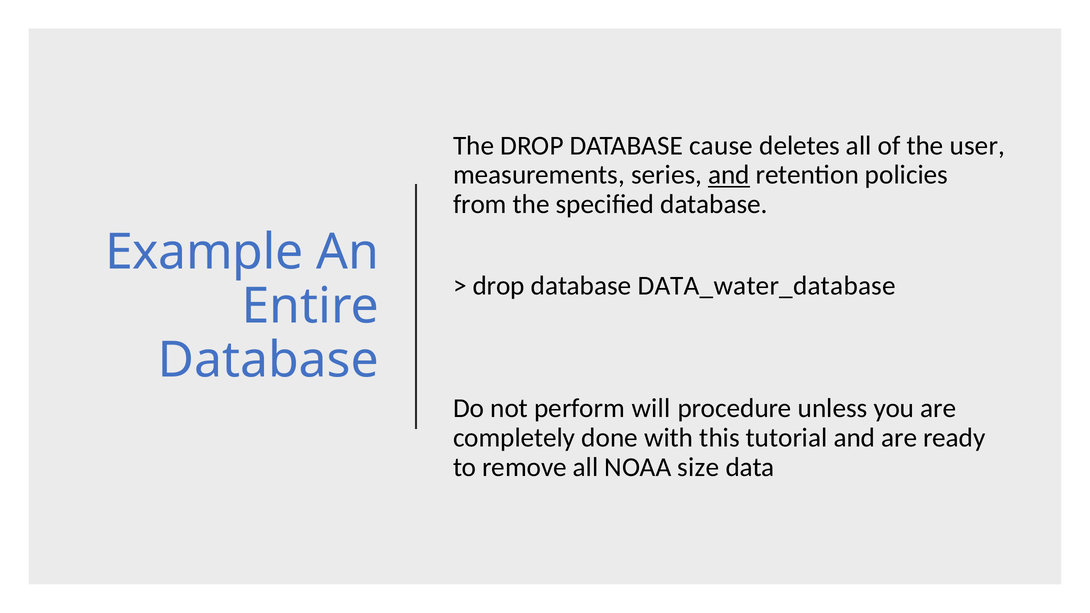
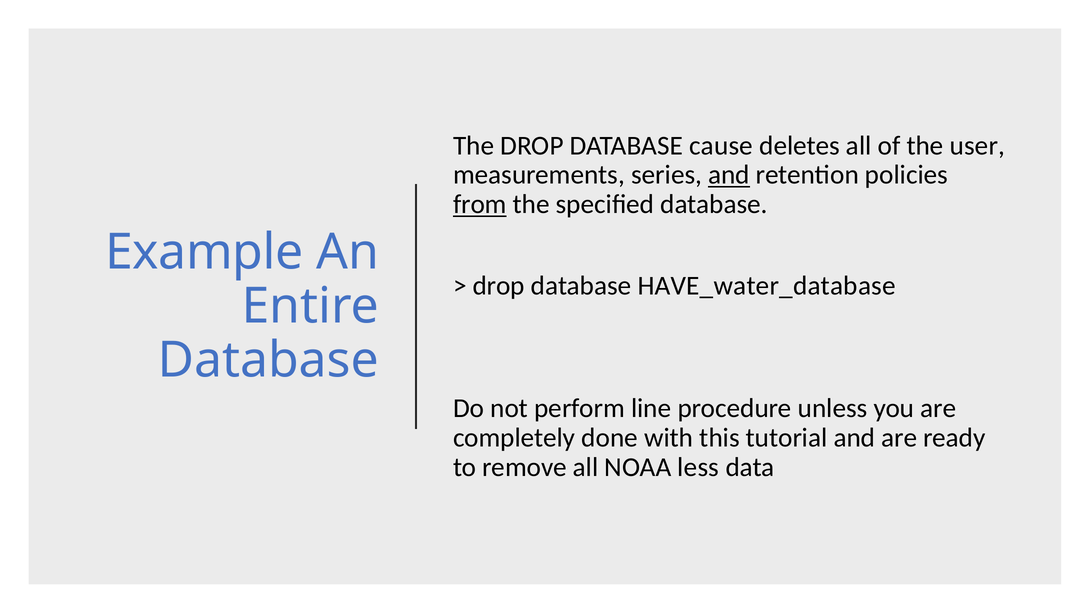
from underline: none -> present (480, 204)
DATA_water_database: DATA_water_database -> HAVE_water_database (767, 286)
will: will -> line (651, 408)
size: size -> less (698, 467)
